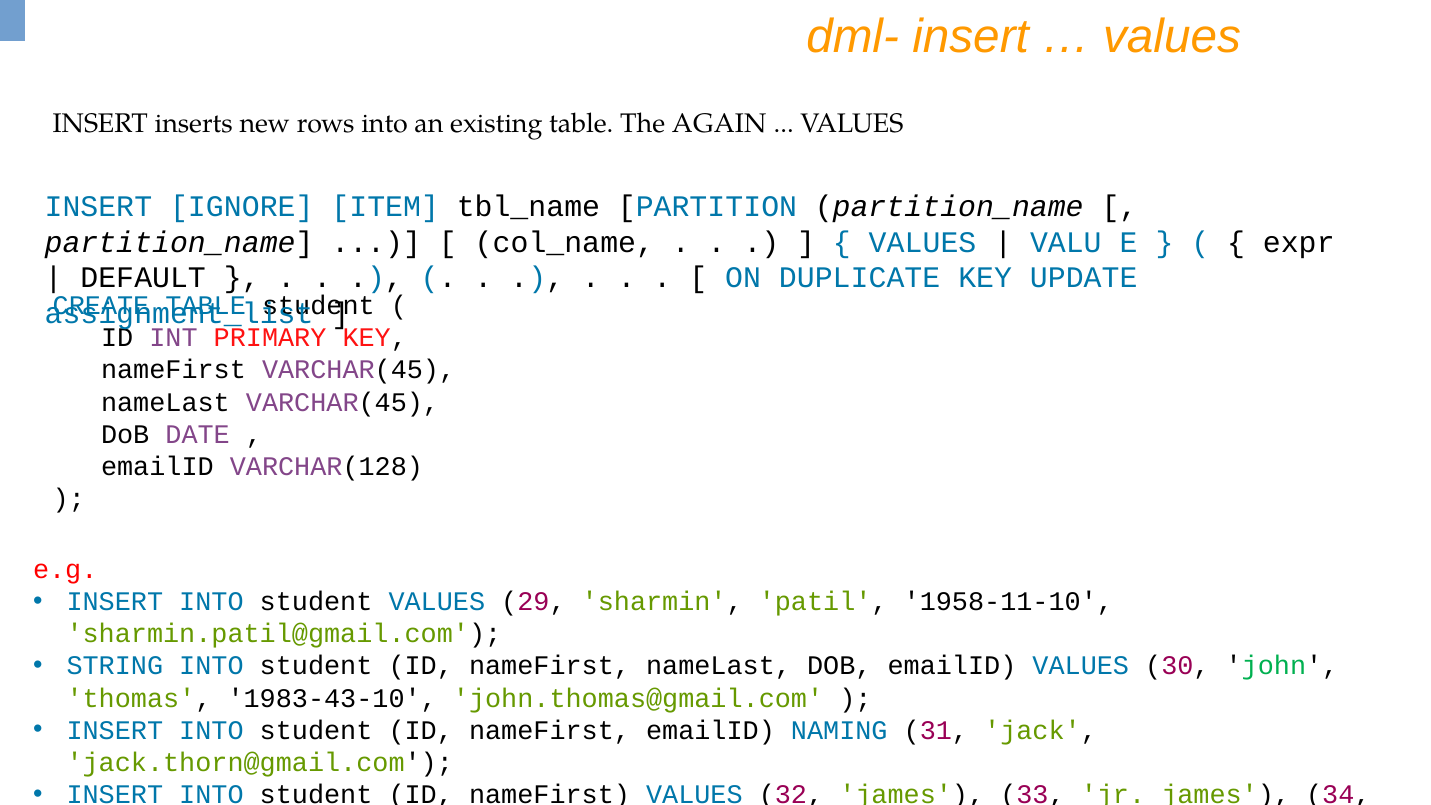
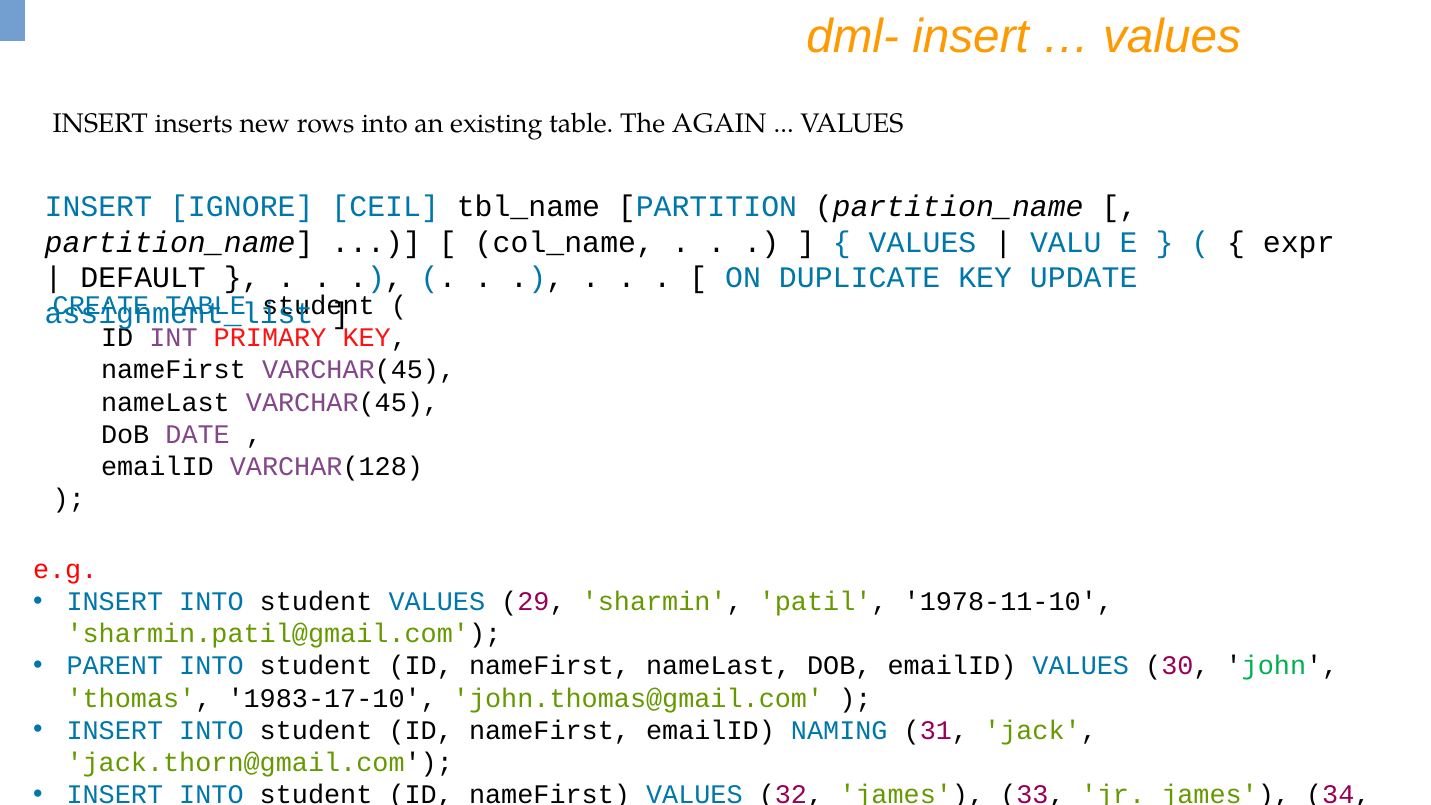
ITEM: ITEM -> CEIL (385, 206)
1958-11-10: 1958-11-10 -> 1978-11-10 (1008, 602)
STRING: STRING -> PARENT (115, 666)
1983-43-10: 1983-43-10 -> 1983-17-10 (332, 698)
